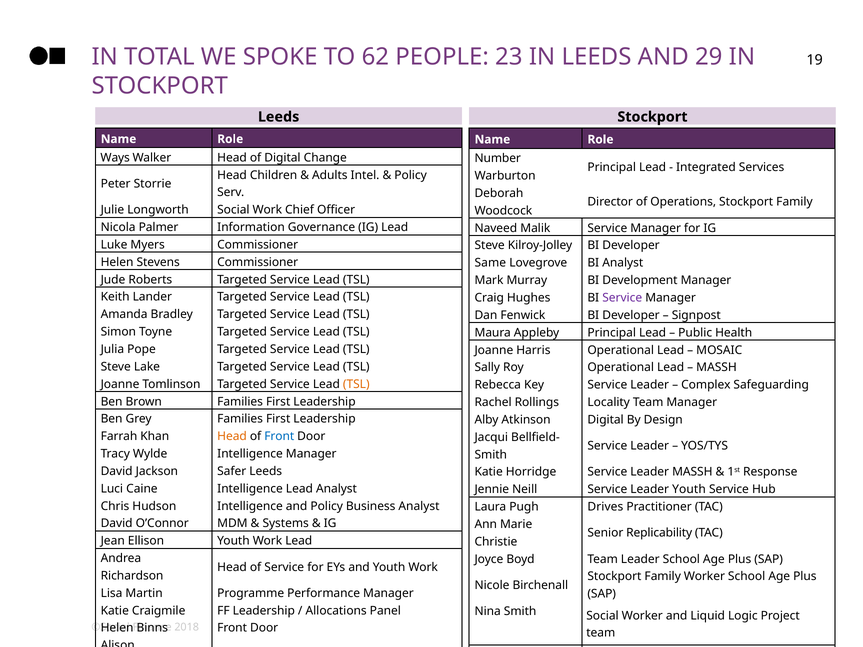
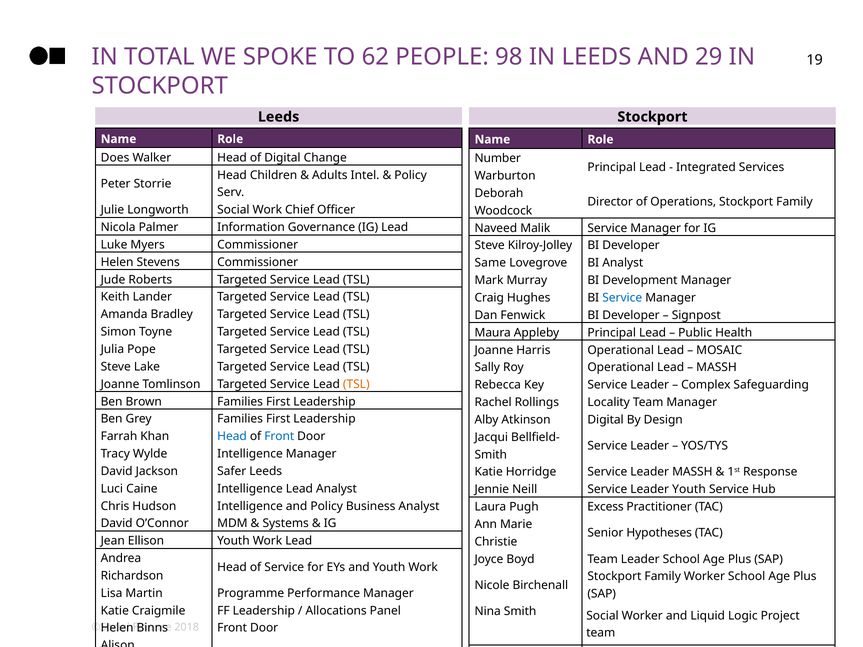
23: 23 -> 98 (509, 57)
Ways: Ways -> Does (115, 158)
Service colour: purple -> blue (622, 298)
Head colour: orange -> blue (232, 437)
Drives: Drives -> Excess (605, 507)
Replicability: Replicability -> Hypotheses (659, 533)
